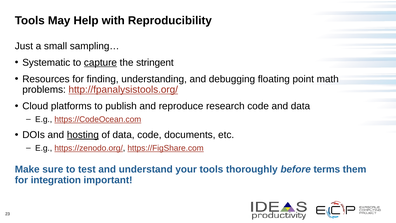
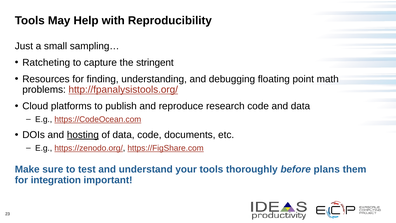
Systematic: Systematic -> Ratcheting (46, 62)
capture underline: present -> none (100, 62)
terms: terms -> plans (327, 169)
